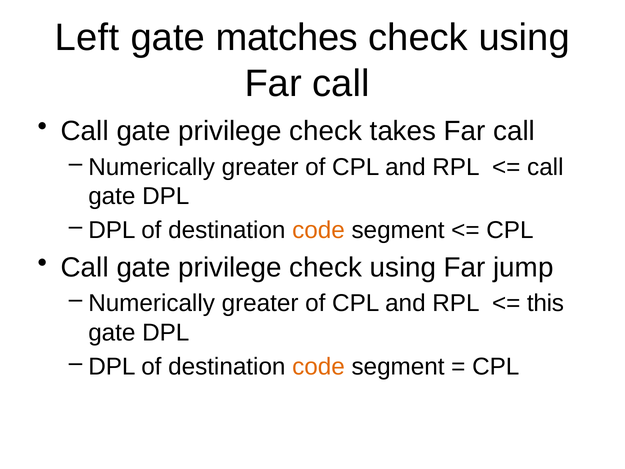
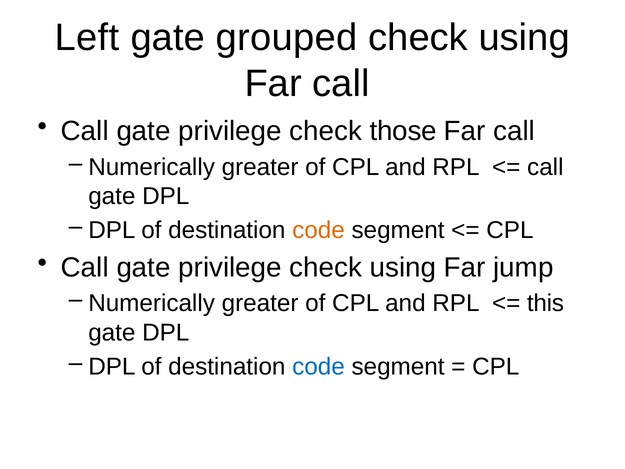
matches: matches -> grouped (286, 38)
takes: takes -> those (403, 131)
code colour: orange -> blue (319, 366)
